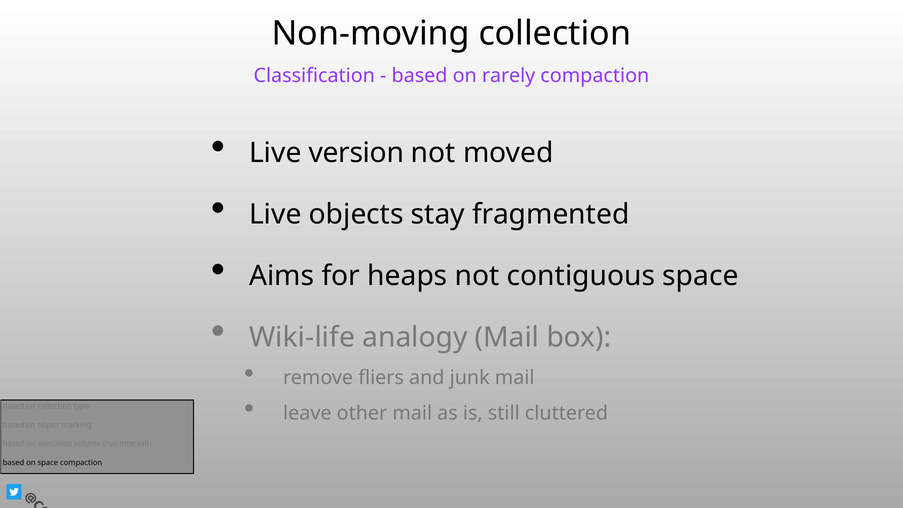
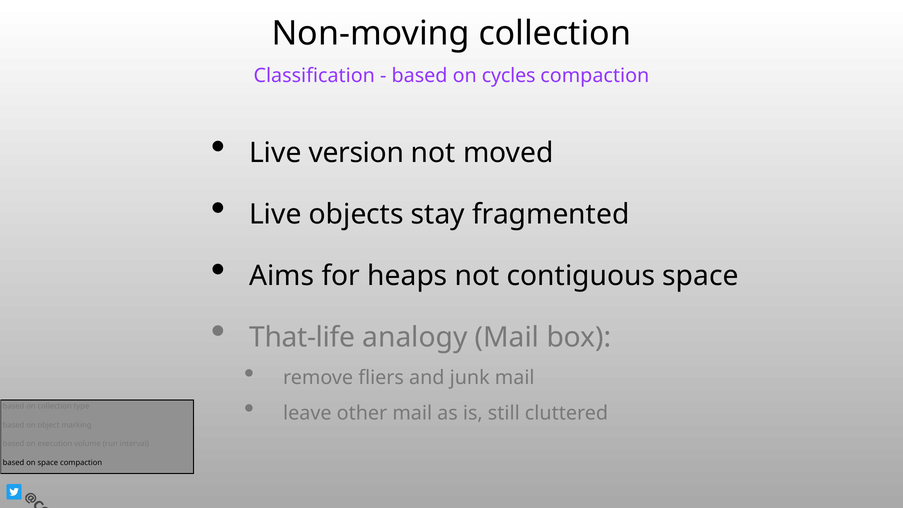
rarely: rarely -> cycles (509, 75)
Wiki-life: Wiki-life -> That-life (302, 338)
